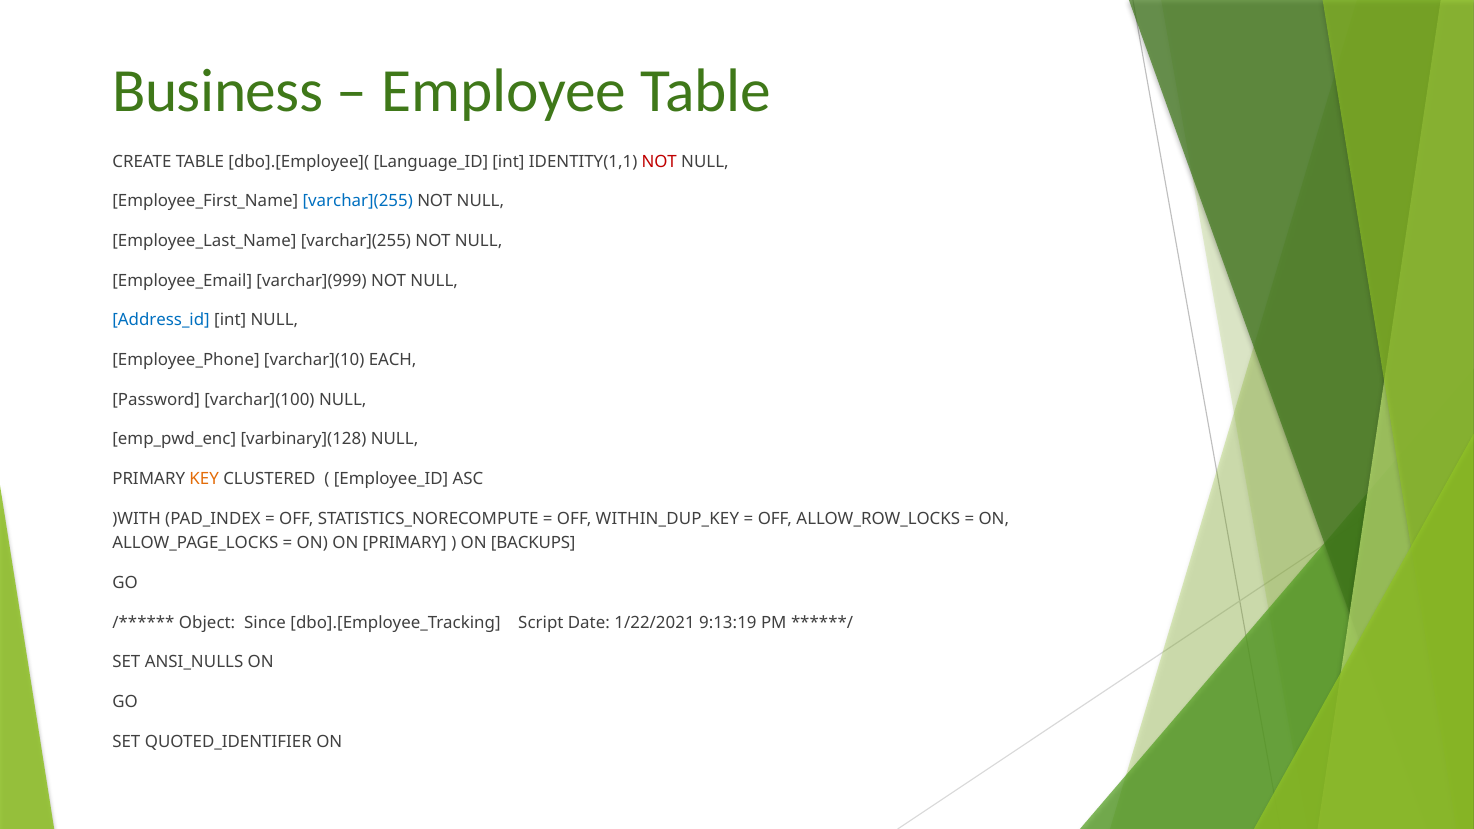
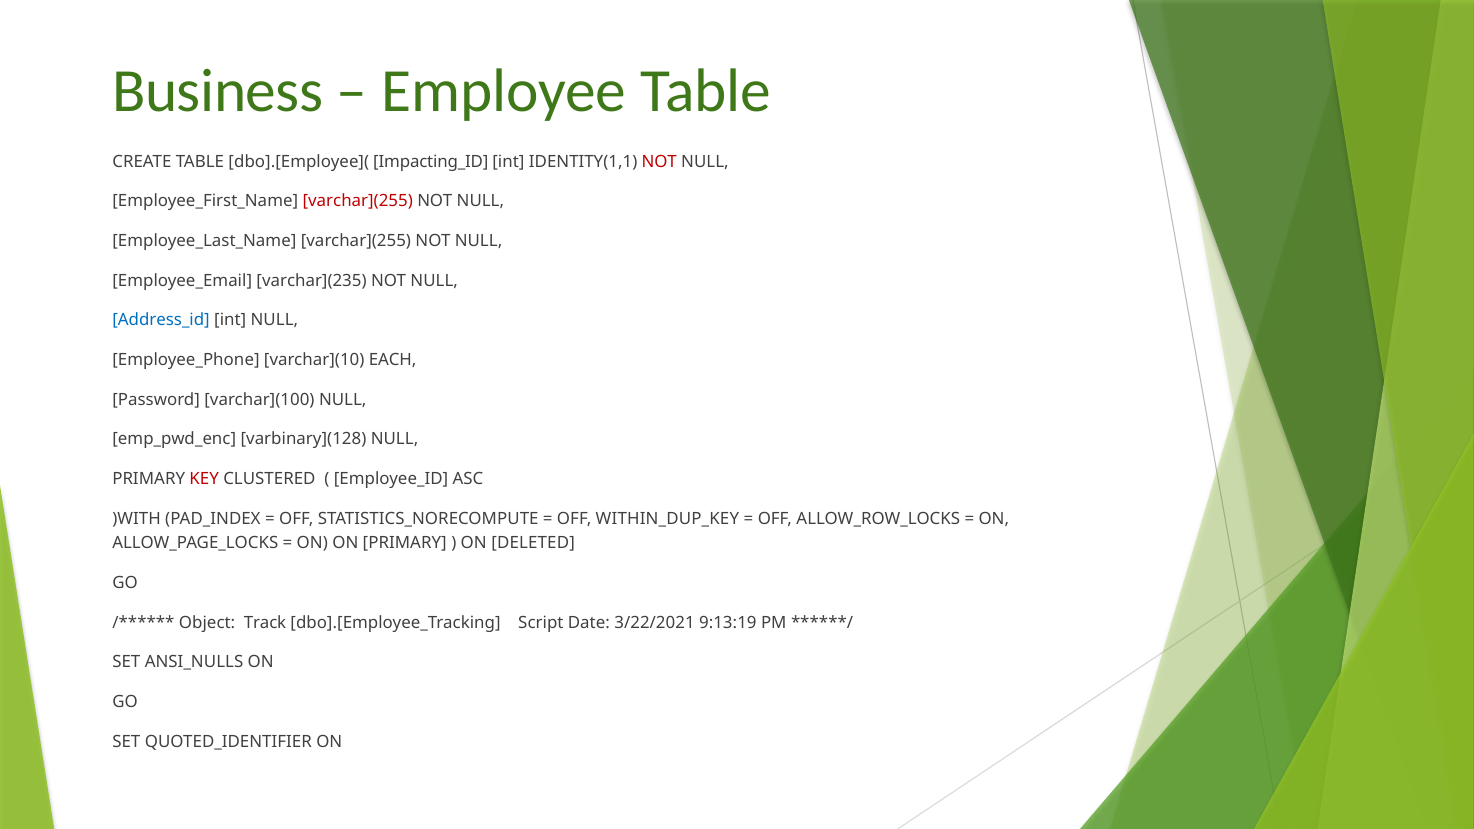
Language_ID: Language_ID -> Impacting_ID (431, 162)
varchar](255 colour: blue -> red (358, 201)
varchar](999: varchar](999 -> varchar](235 (312, 281)
KEY colour: orange -> red (204, 479)
BACKUPS: BACKUPS -> DELETED (533, 543)
Since: Since -> Track (265, 623)
1/22/2021: 1/22/2021 -> 3/22/2021 (655, 623)
